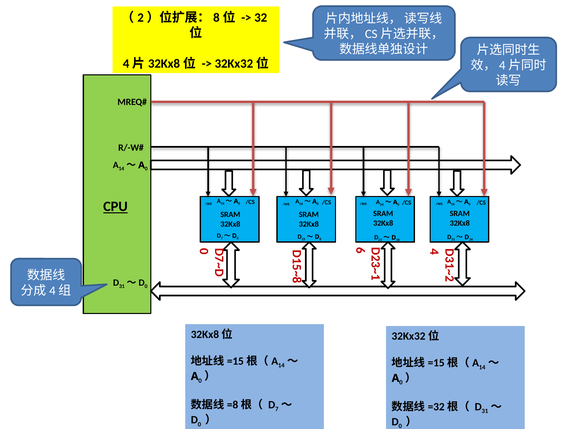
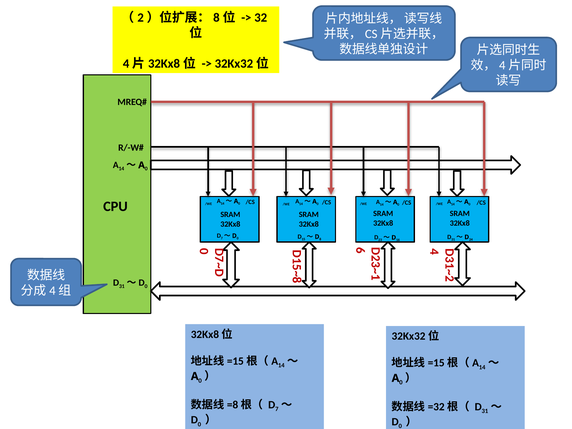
CPU underline: present -> none (115, 207)
